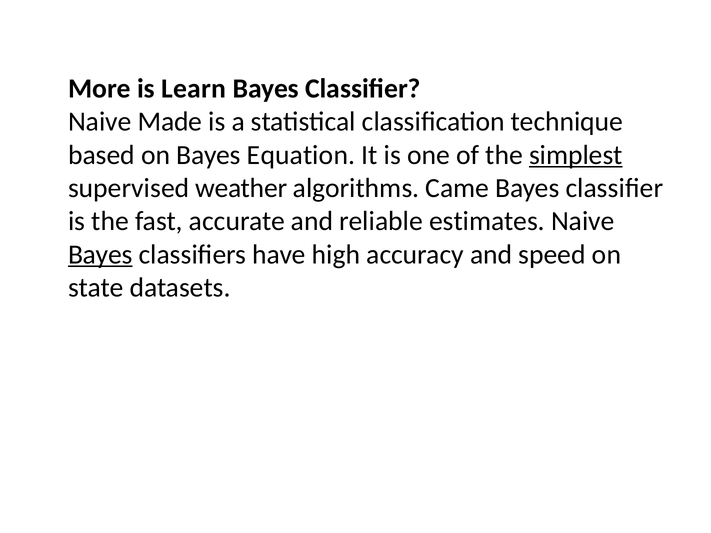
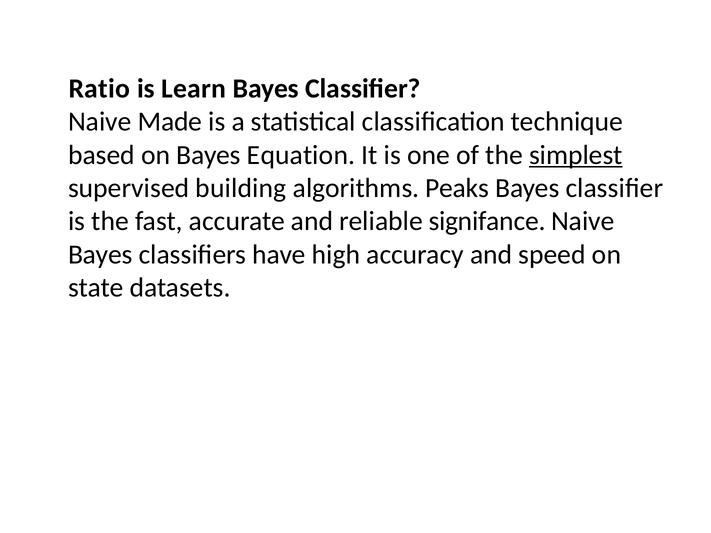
More: More -> Ratio (99, 89)
weather: weather -> building (241, 188)
Came: Came -> Peaks (457, 188)
estimates: estimates -> signifance (487, 221)
Bayes underline: present -> none (100, 255)
